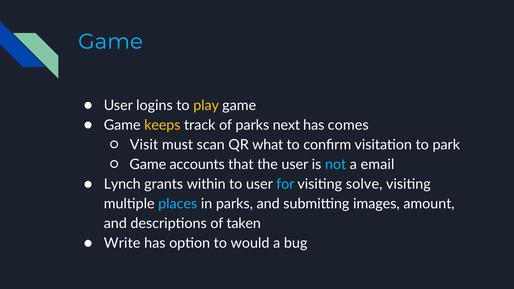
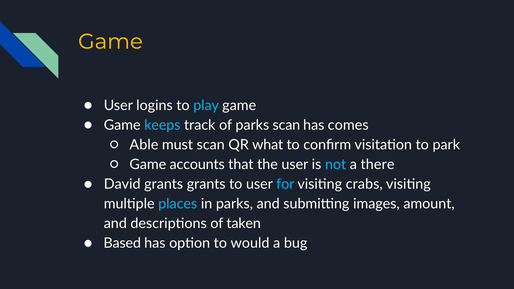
Game colour: light blue -> yellow (110, 42)
play colour: yellow -> light blue (206, 105)
keeps colour: yellow -> light blue (162, 125)
parks next: next -> scan (286, 125)
Visit: Visit -> Able (144, 145)
email: email -> there (378, 165)
Lynch: Lynch -> David (122, 184)
grants within: within -> grants (206, 184)
solve: solve -> crabs (364, 184)
Write: Write -> Based (122, 243)
